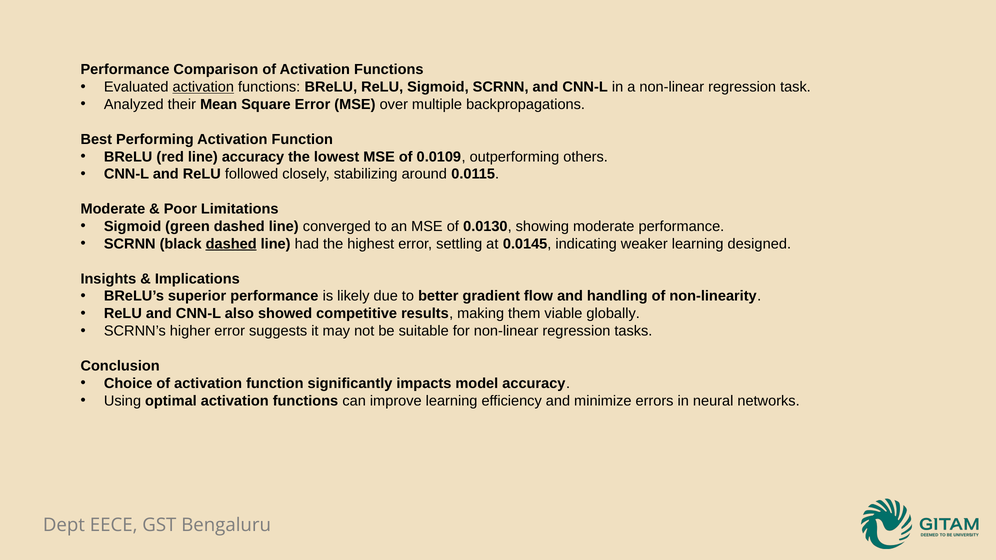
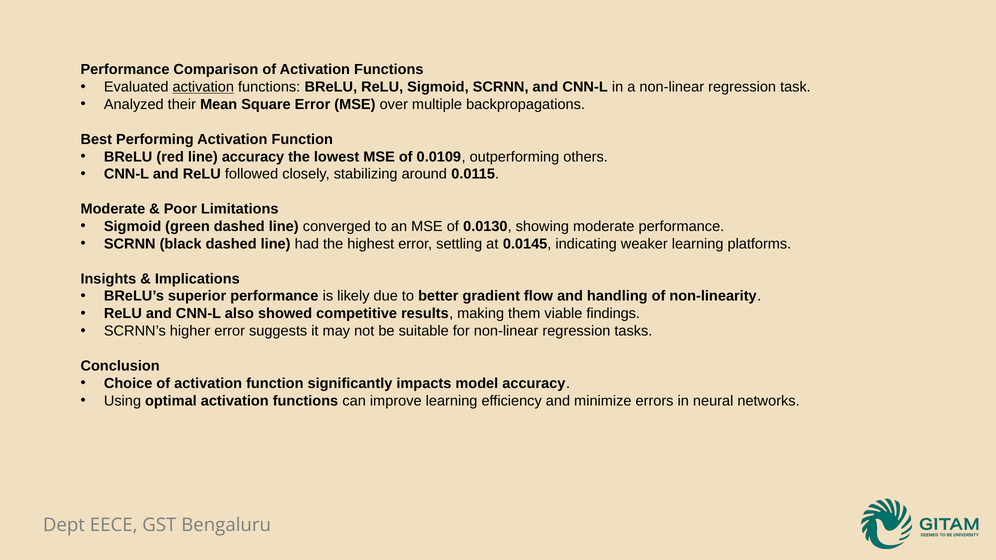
dashed underline: present -> none (231, 244)
designed: designed -> platforms (759, 244)
globally: globally -> findings (613, 314)
